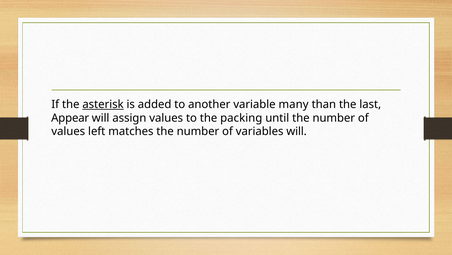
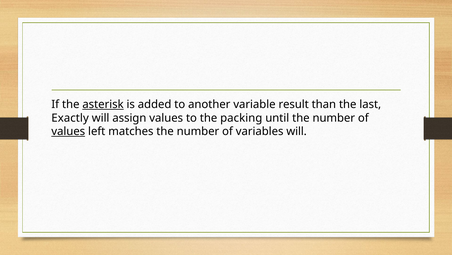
many: many -> result (294, 104)
Appear: Appear -> Exactly (70, 118)
values underline: none -> present (68, 131)
